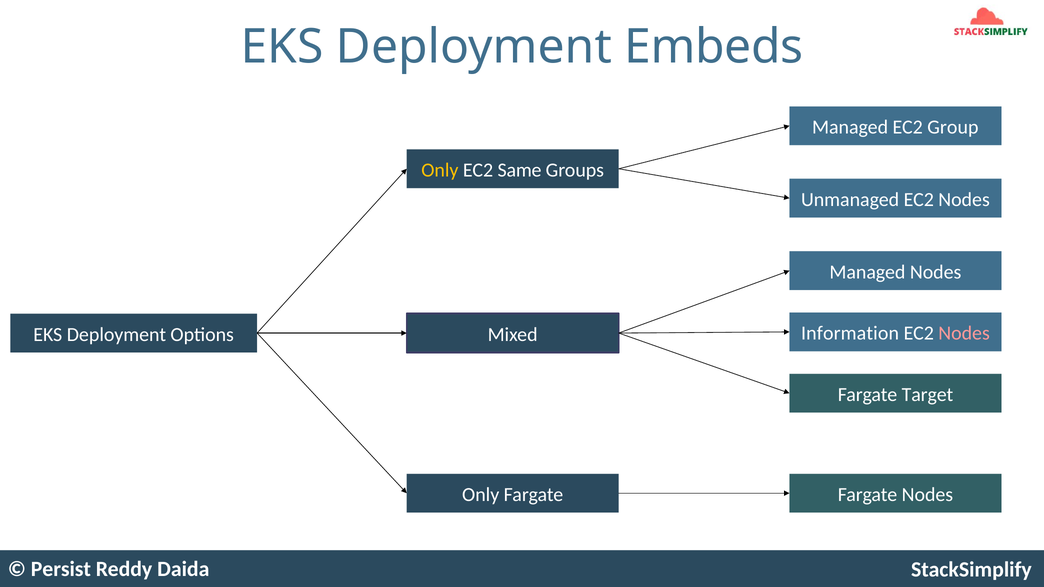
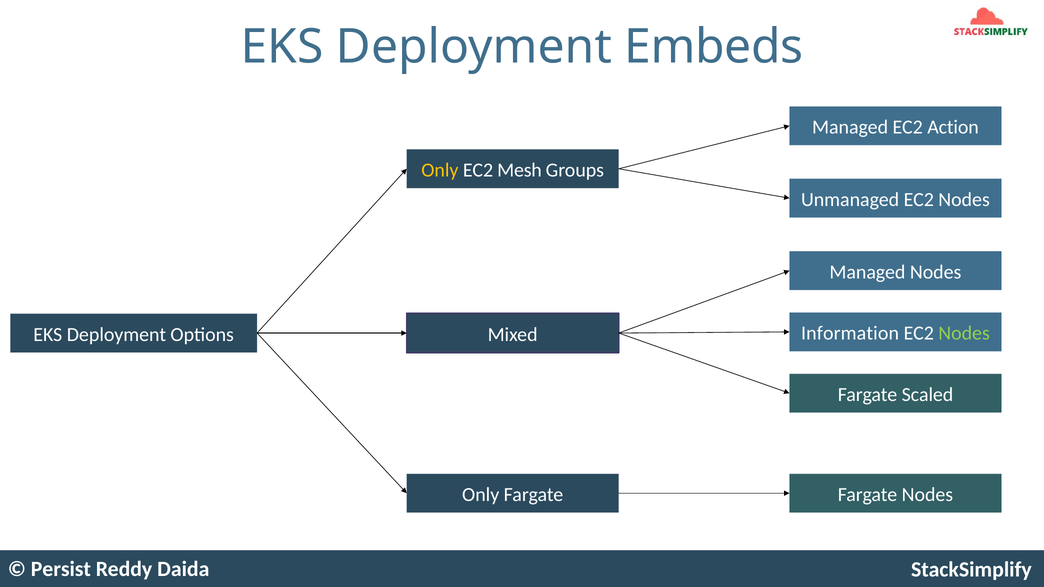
Group: Group -> Action (953, 127)
Same: Same -> Mesh (520, 170)
Nodes colour: pink -> light green (964, 333)
Target: Target -> Scaled (927, 395)
